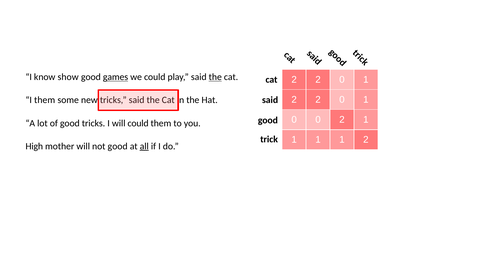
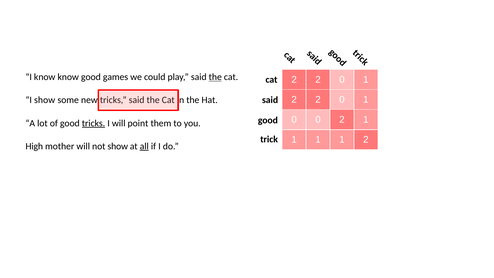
know show: show -> know (68, 77)
games underline: present -> none (116, 77)
I them: them -> show (45, 100)
tricks underline: none -> present (94, 123)
will could: could -> point (138, 123)
not good: good -> show (118, 146)
